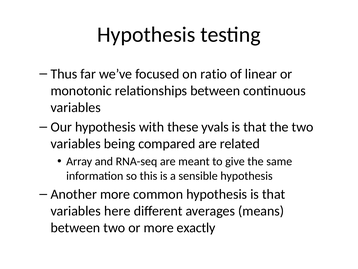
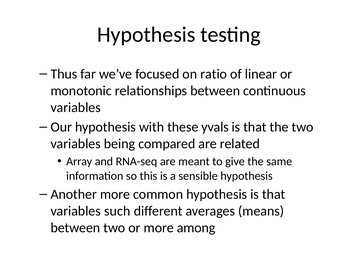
here: here -> such (117, 211)
exactly: exactly -> among (196, 227)
